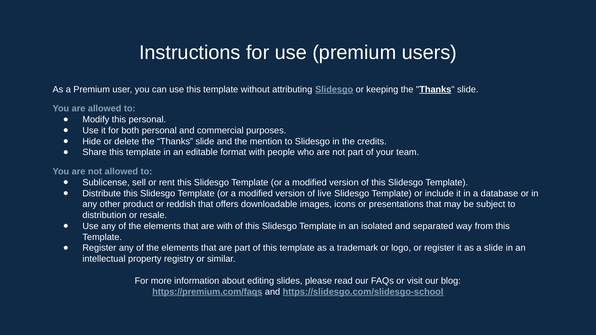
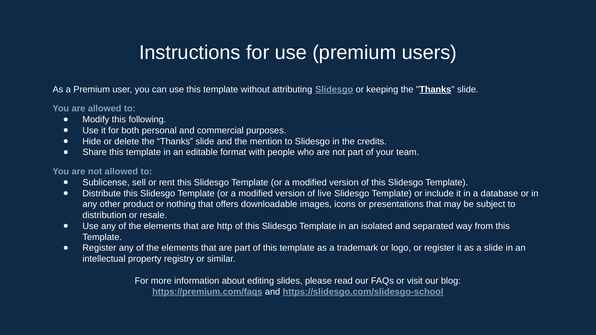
this personal: personal -> following (147, 120)
reddish: reddish -> nothing (181, 204)
are with: with -> http (225, 226)
